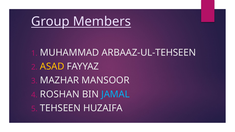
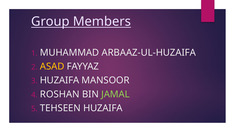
ARBAAZ-UL-TEHSEEN: ARBAAZ-UL-TEHSEEN -> ARBAAZ-UL-HUZAIFA (149, 53)
MAZHAR: MAZHAR -> HUZAIFA (60, 80)
JAMAL colour: light blue -> light green (116, 94)
